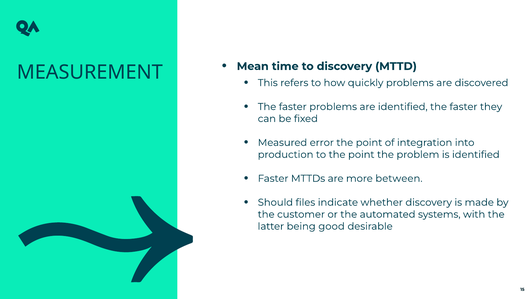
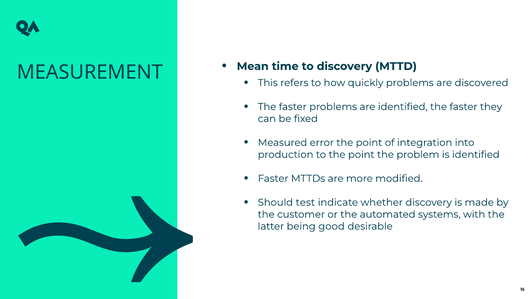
between: between -> modified (399, 178)
files: files -> test (305, 202)
